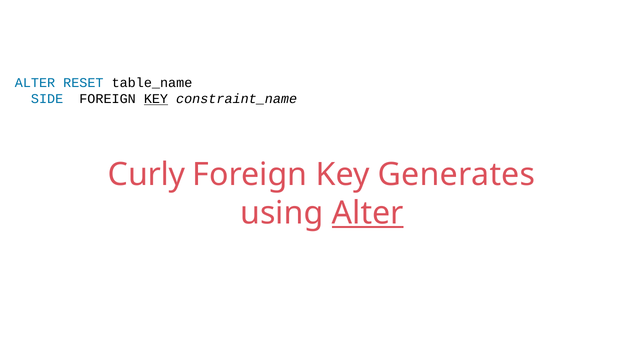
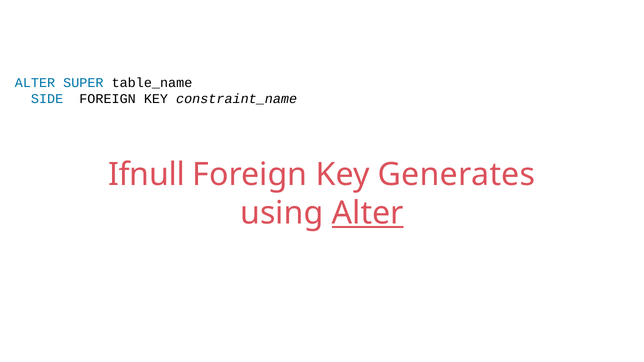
RESET: RESET -> SUPER (83, 83)
KEY underline: present -> none (156, 99)
Curly: Curly -> Ifnull (146, 175)
